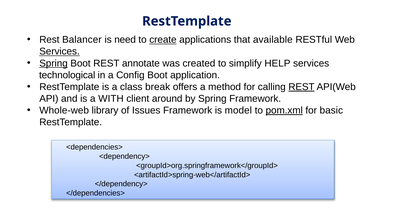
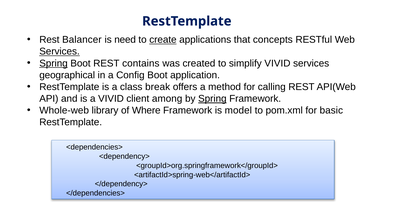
available: available -> concepts (273, 40)
annotate: annotate -> contains (141, 63)
simplify HELP: HELP -> VIVID (277, 63)
technological: technological -> geographical (67, 75)
REST underline: present -> none (301, 87)
a WITH: WITH -> VIVID (111, 99)
around: around -> among (167, 99)
Spring underline: none -> present (212, 99)
Issues: Issues -> Where (146, 110)
pom.xml underline: present -> none (284, 110)
